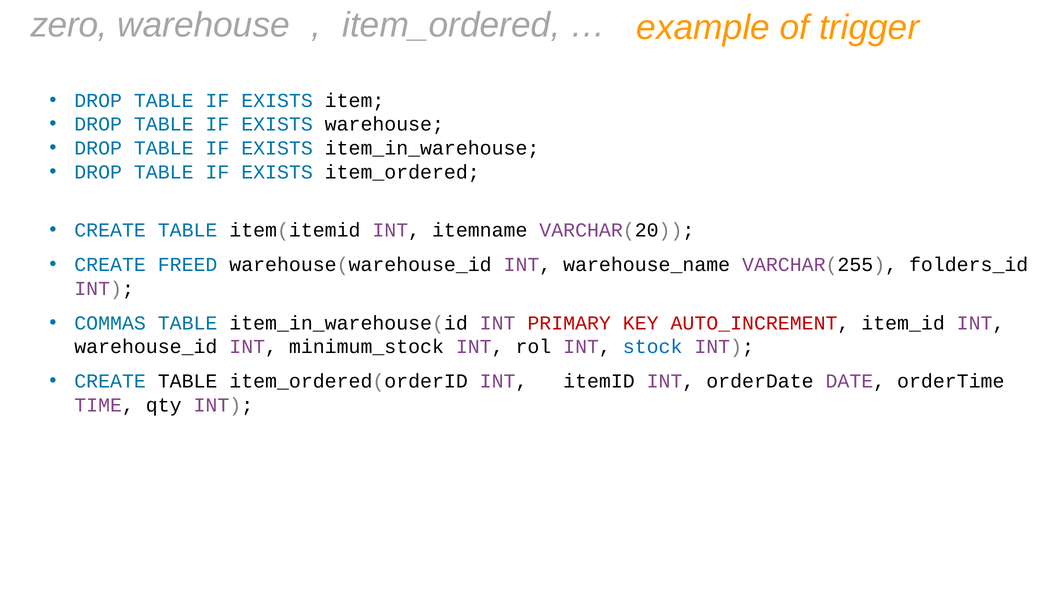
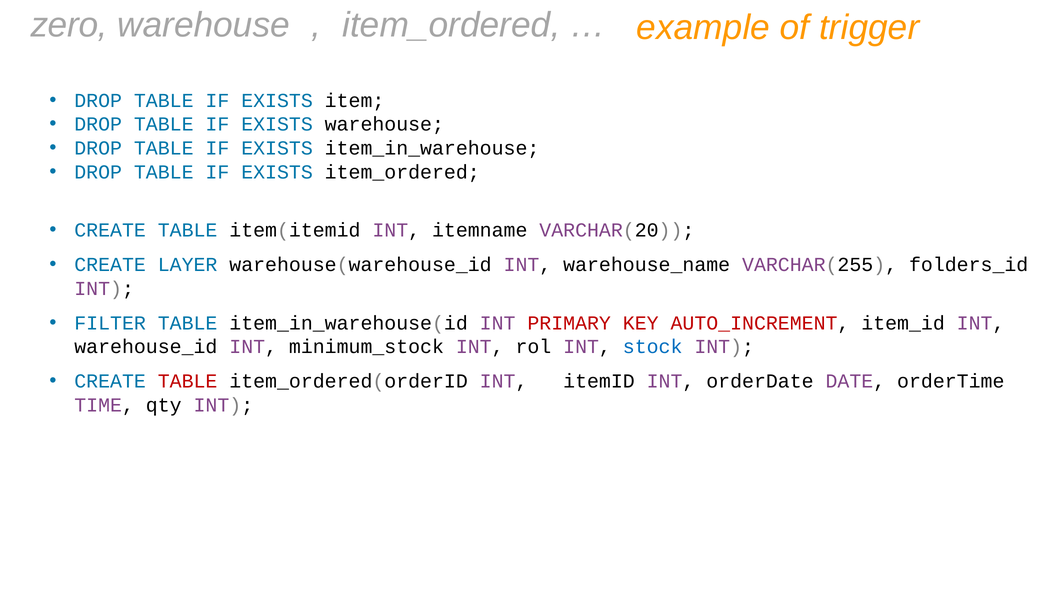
FREED: FREED -> LAYER (188, 265)
COMMAS: COMMAS -> FILTER (110, 323)
TABLE colour: black -> red (188, 381)
